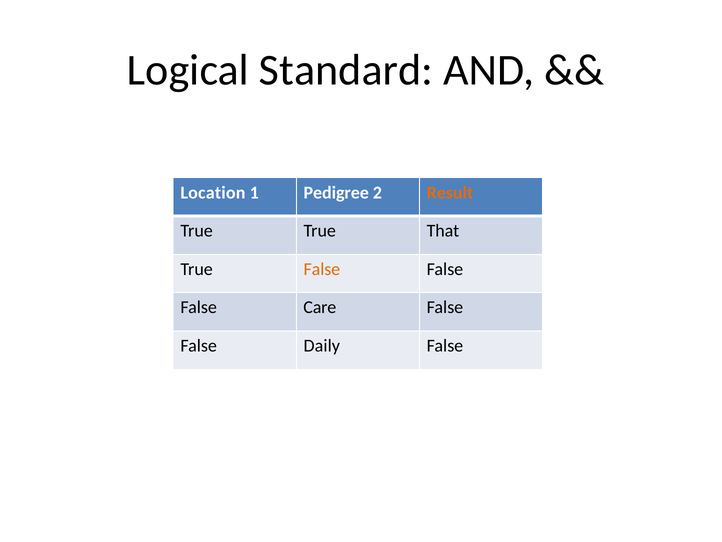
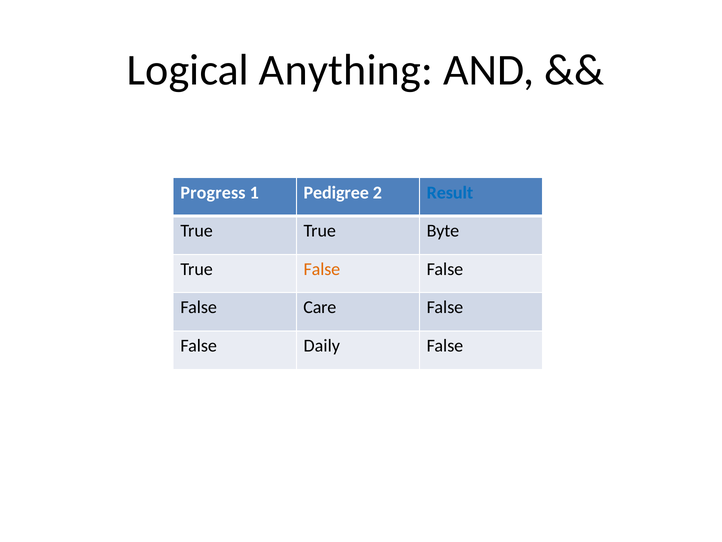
Standard: Standard -> Anything (346, 70)
Location: Location -> Progress (213, 192)
Result colour: orange -> blue (450, 192)
That: That -> Byte (443, 231)
